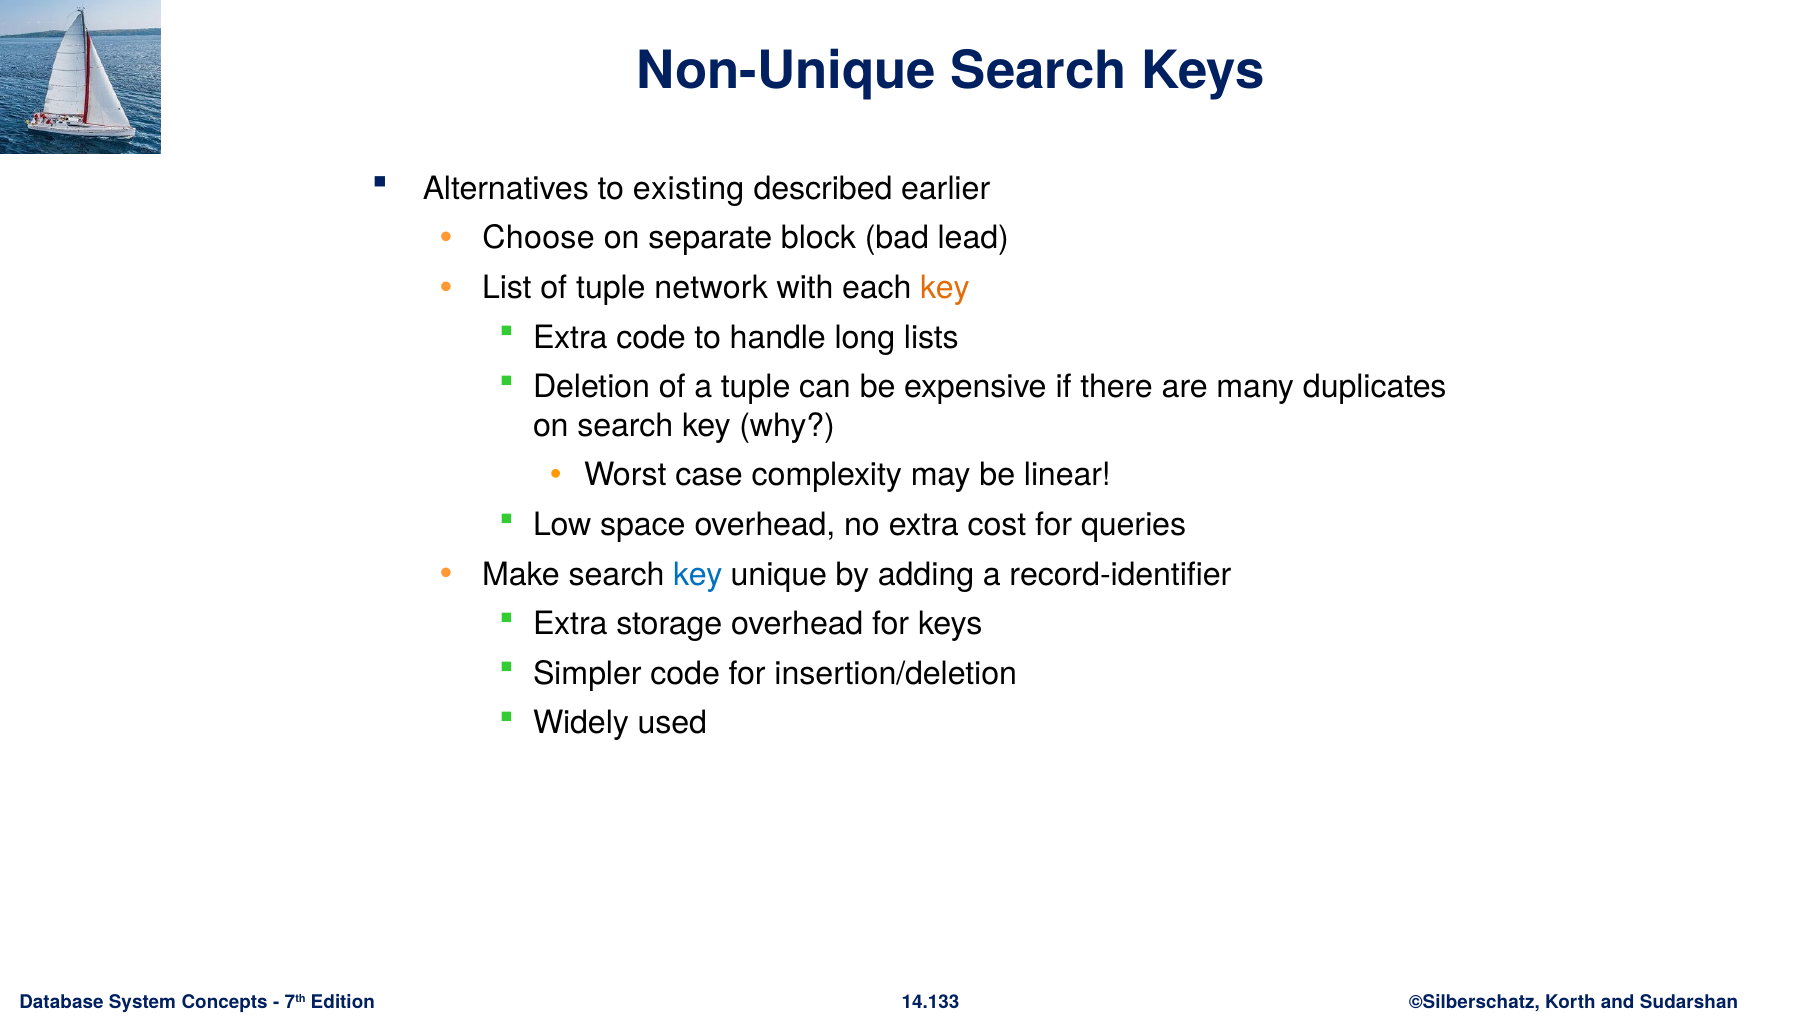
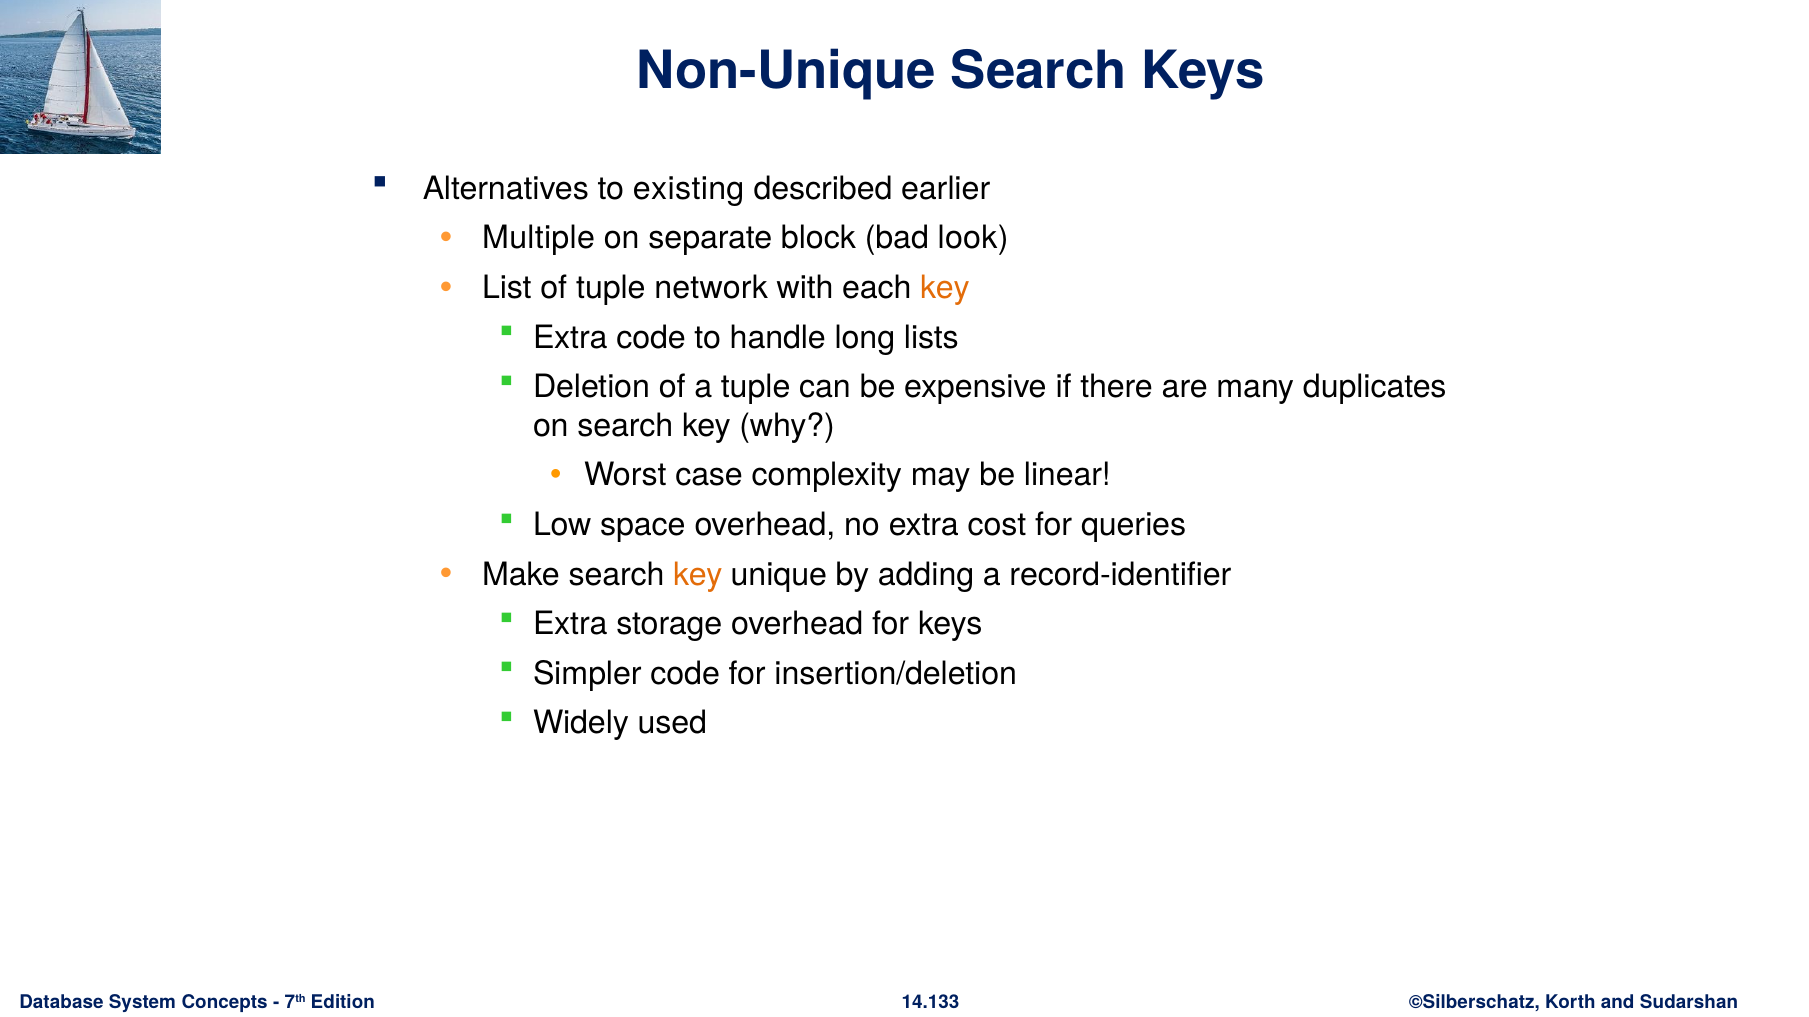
Choose: Choose -> Multiple (539, 239)
lead: lead -> look (973, 239)
key colour: blue -> orange (698, 575)
